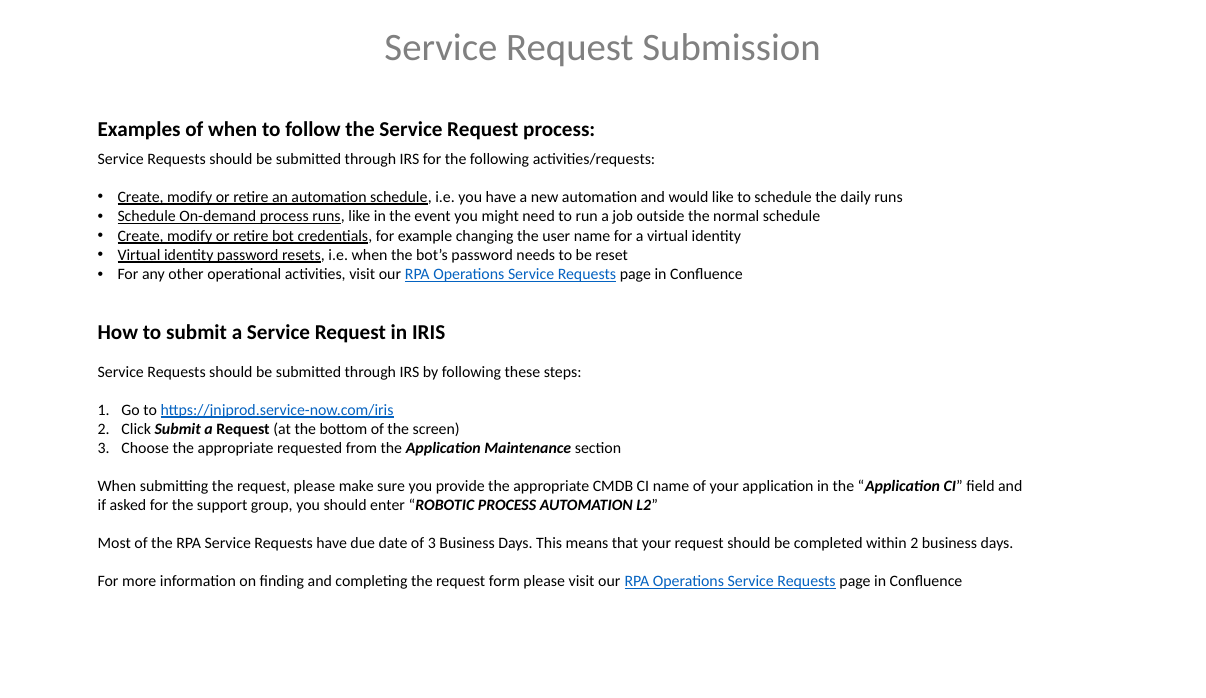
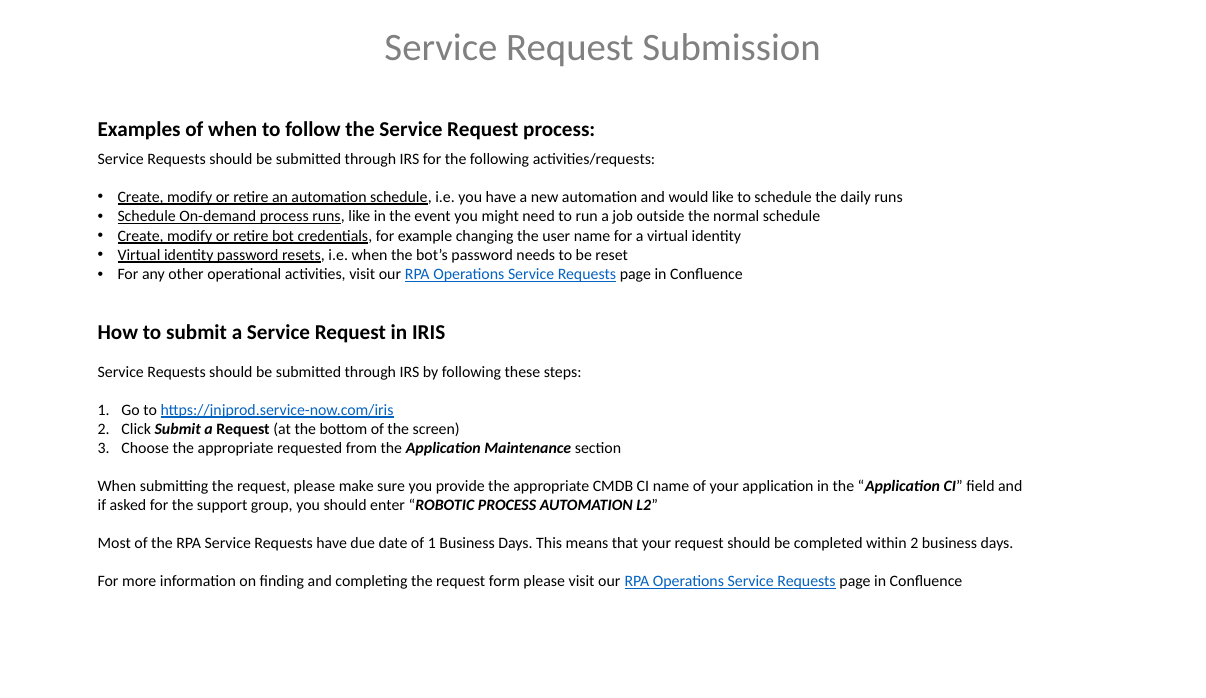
of 3: 3 -> 1 (432, 544)
